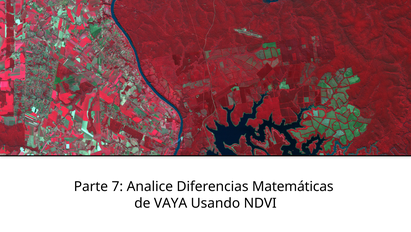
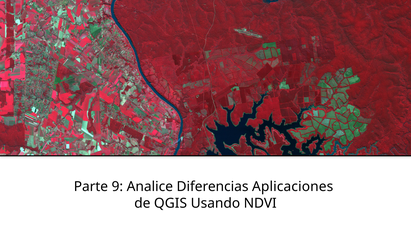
7: 7 -> 9 (117, 186)
Matemáticas: Matemáticas -> Aplicaciones (293, 186)
VAYA: VAYA -> QGIS (171, 203)
